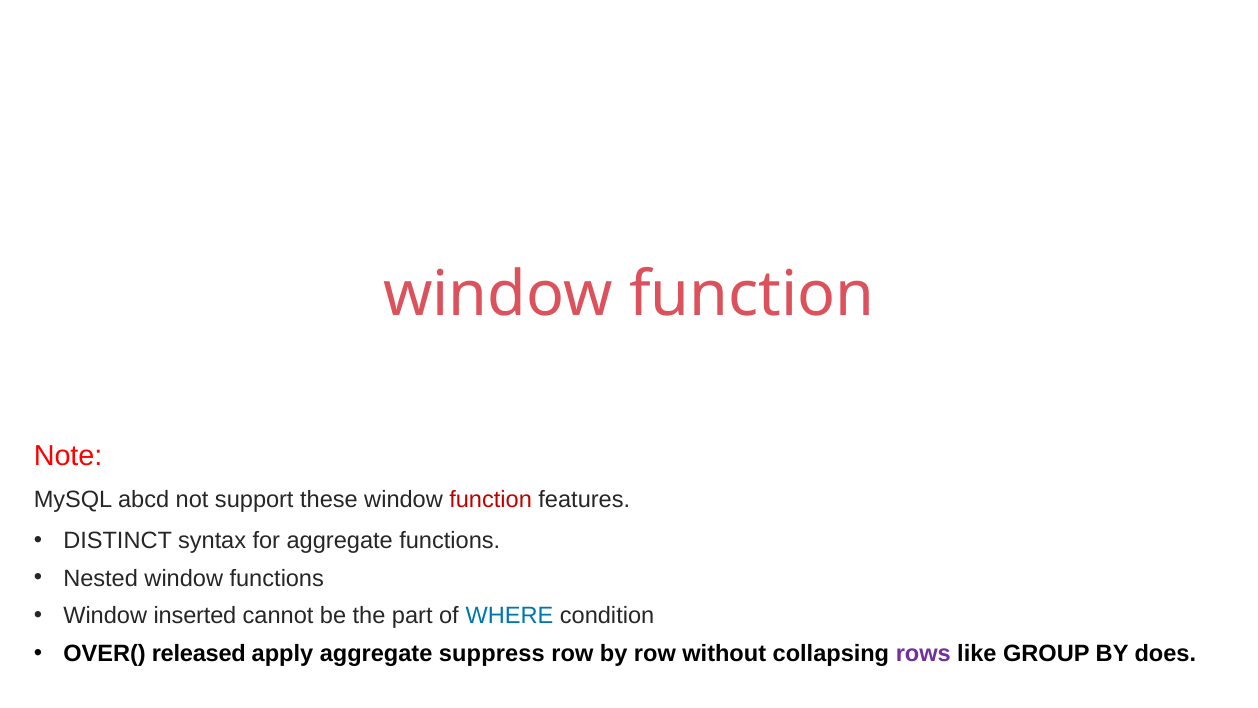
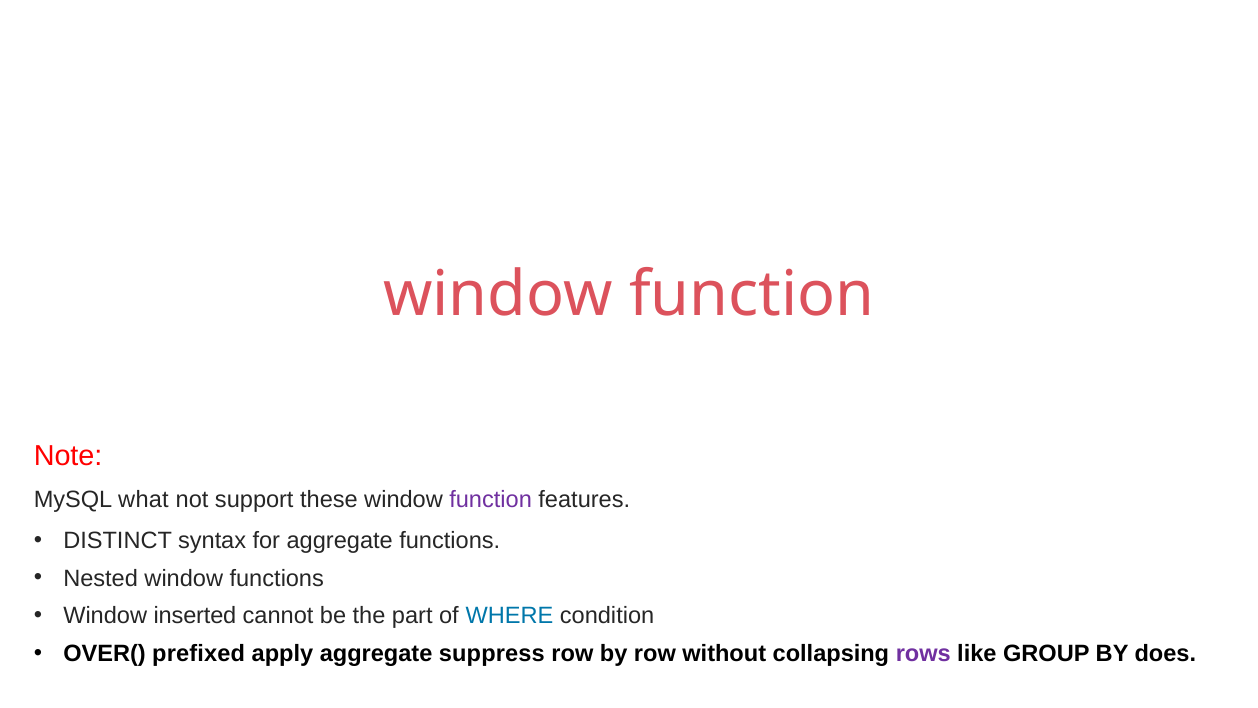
abcd: abcd -> what (143, 500)
function colour: red -> purple (491, 500)
released: released -> prefixed (199, 654)
